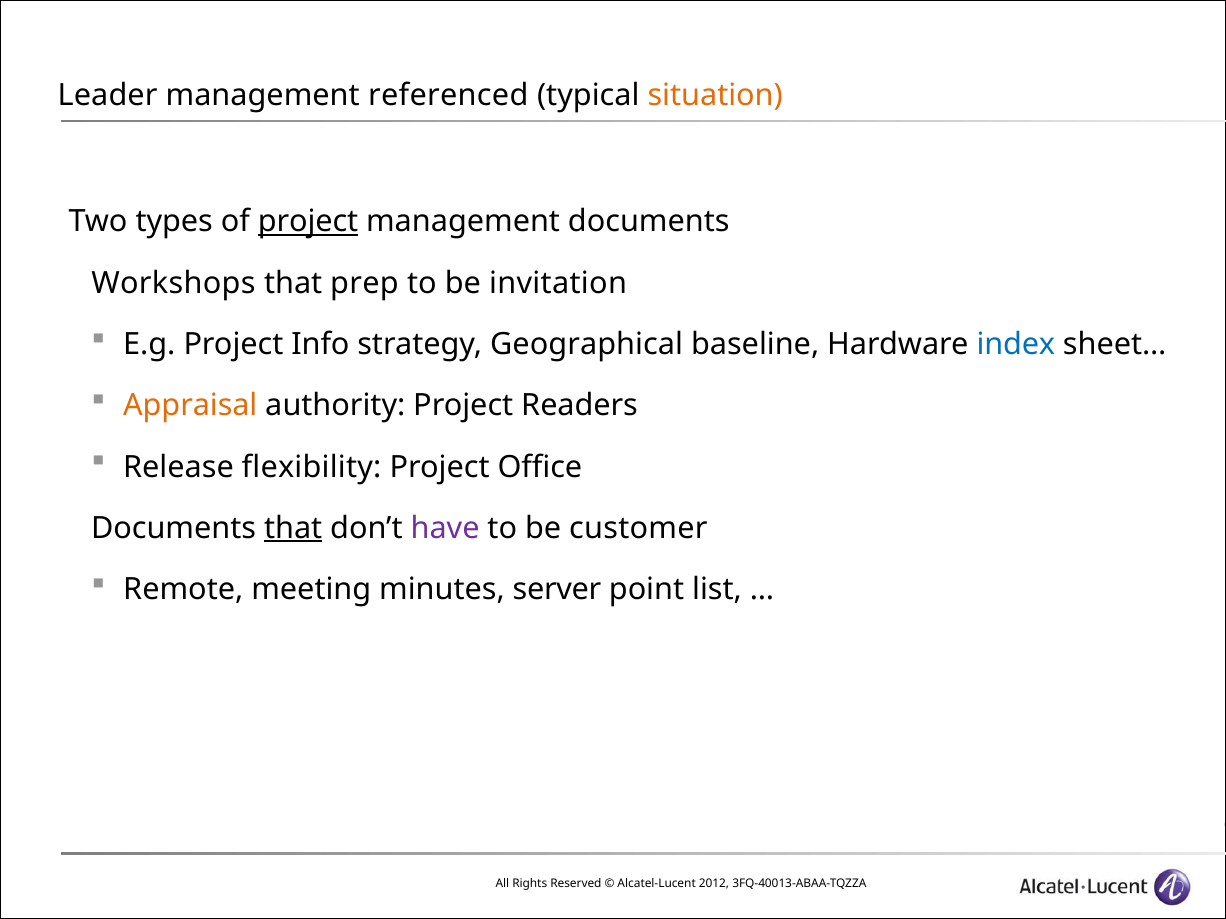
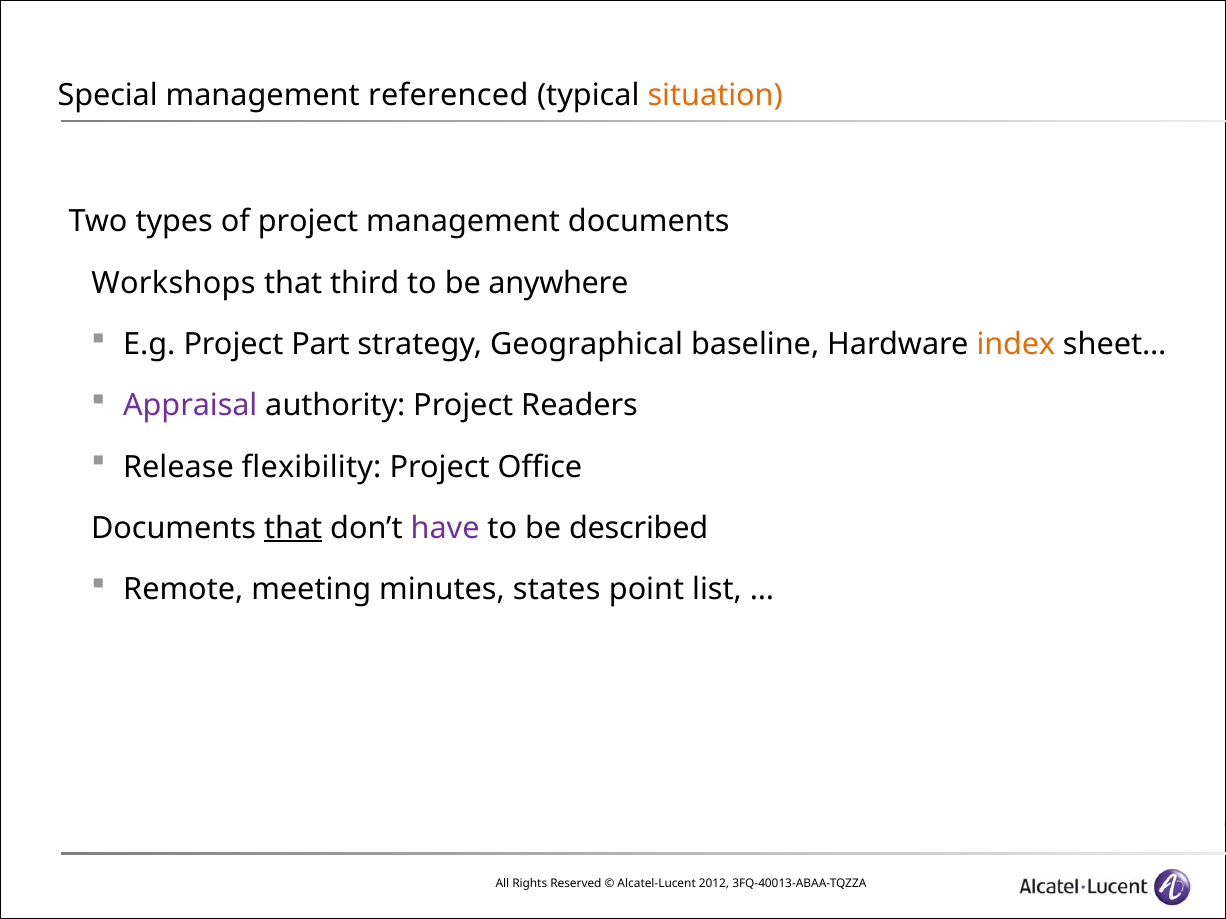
Leader: Leader -> Special (108, 95)
project underline: present -> none (308, 222)
prep: prep -> third (365, 283)
invitation: invitation -> anywhere (558, 283)
Info: Info -> Part (321, 345)
index colour: blue -> orange (1016, 345)
Appraisal colour: orange -> purple (190, 406)
customer: customer -> described (639, 528)
server: server -> states (557, 590)
